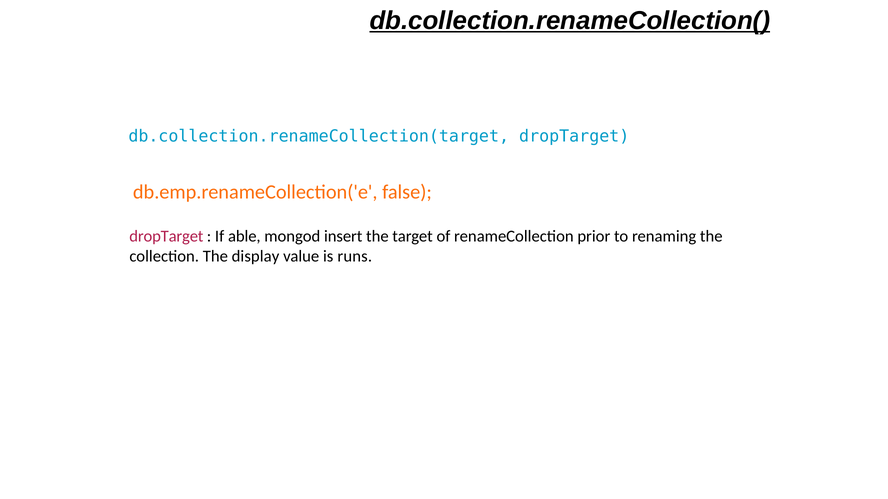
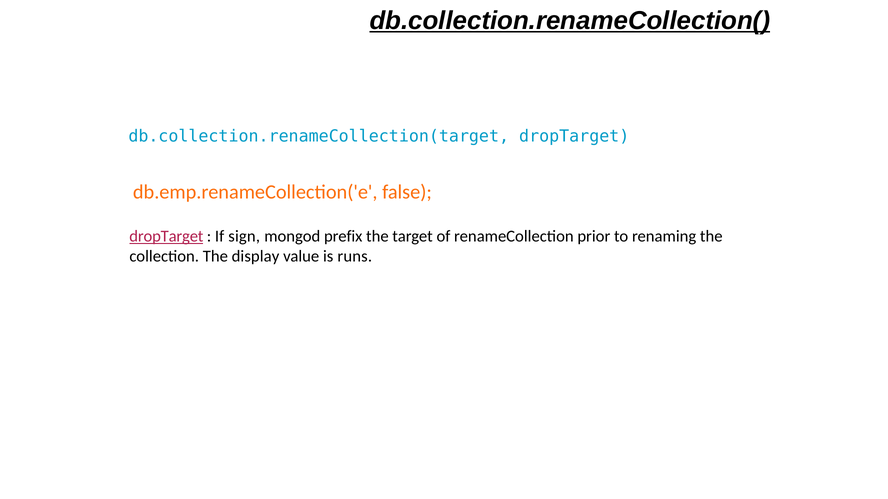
dropTarget underline: none -> present (166, 236)
able: able -> sign (244, 236)
insert: insert -> prefix (343, 236)
